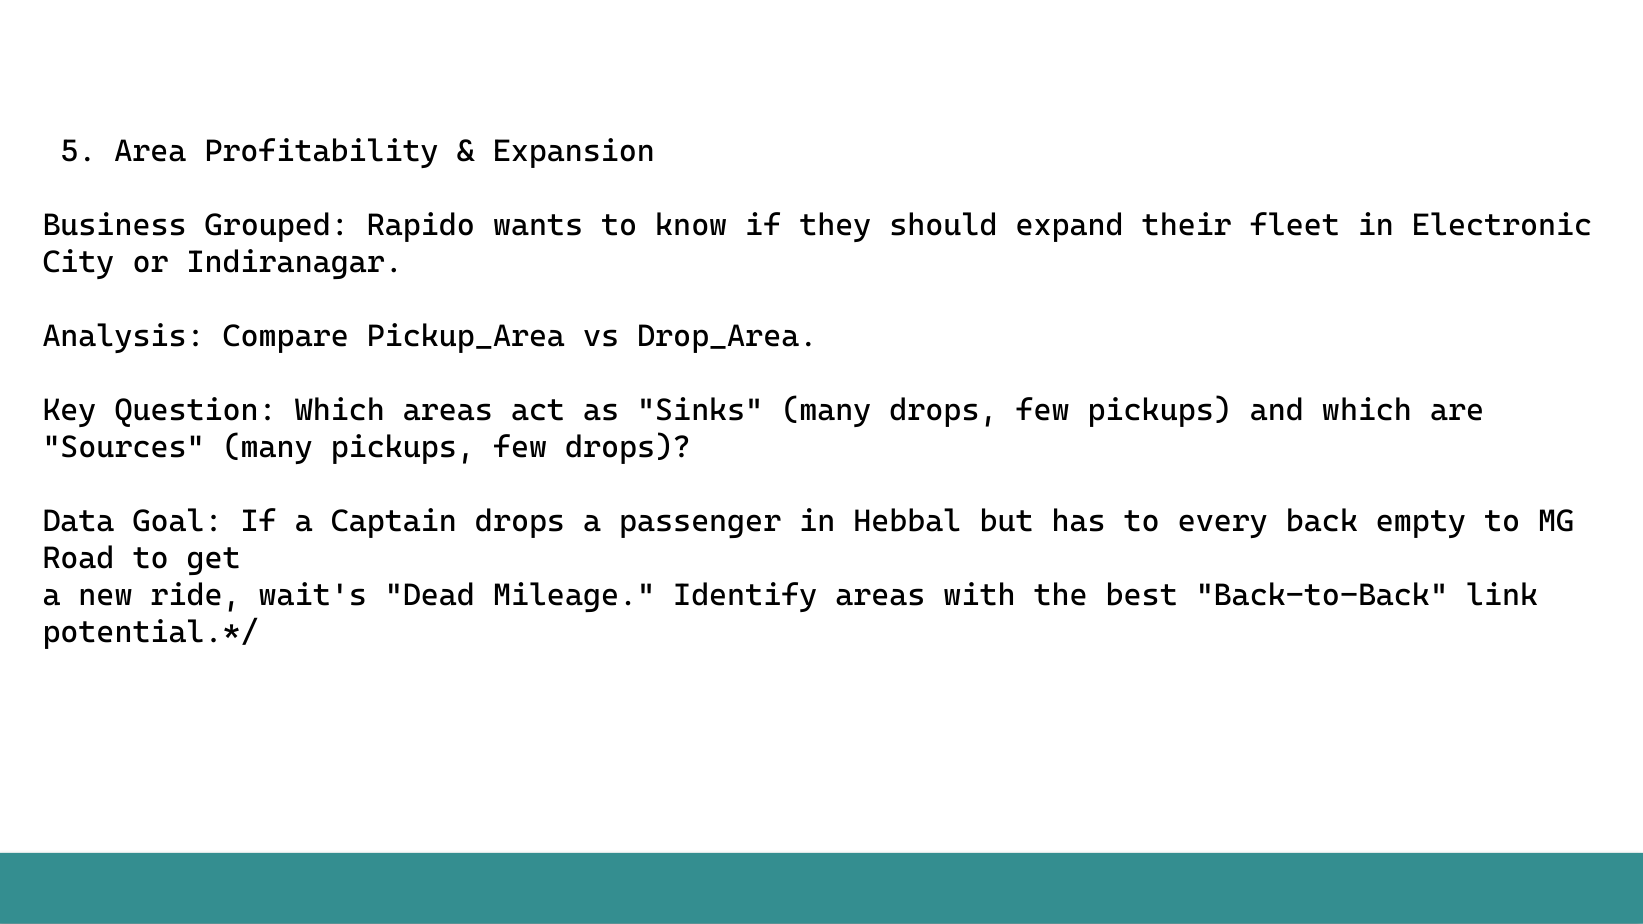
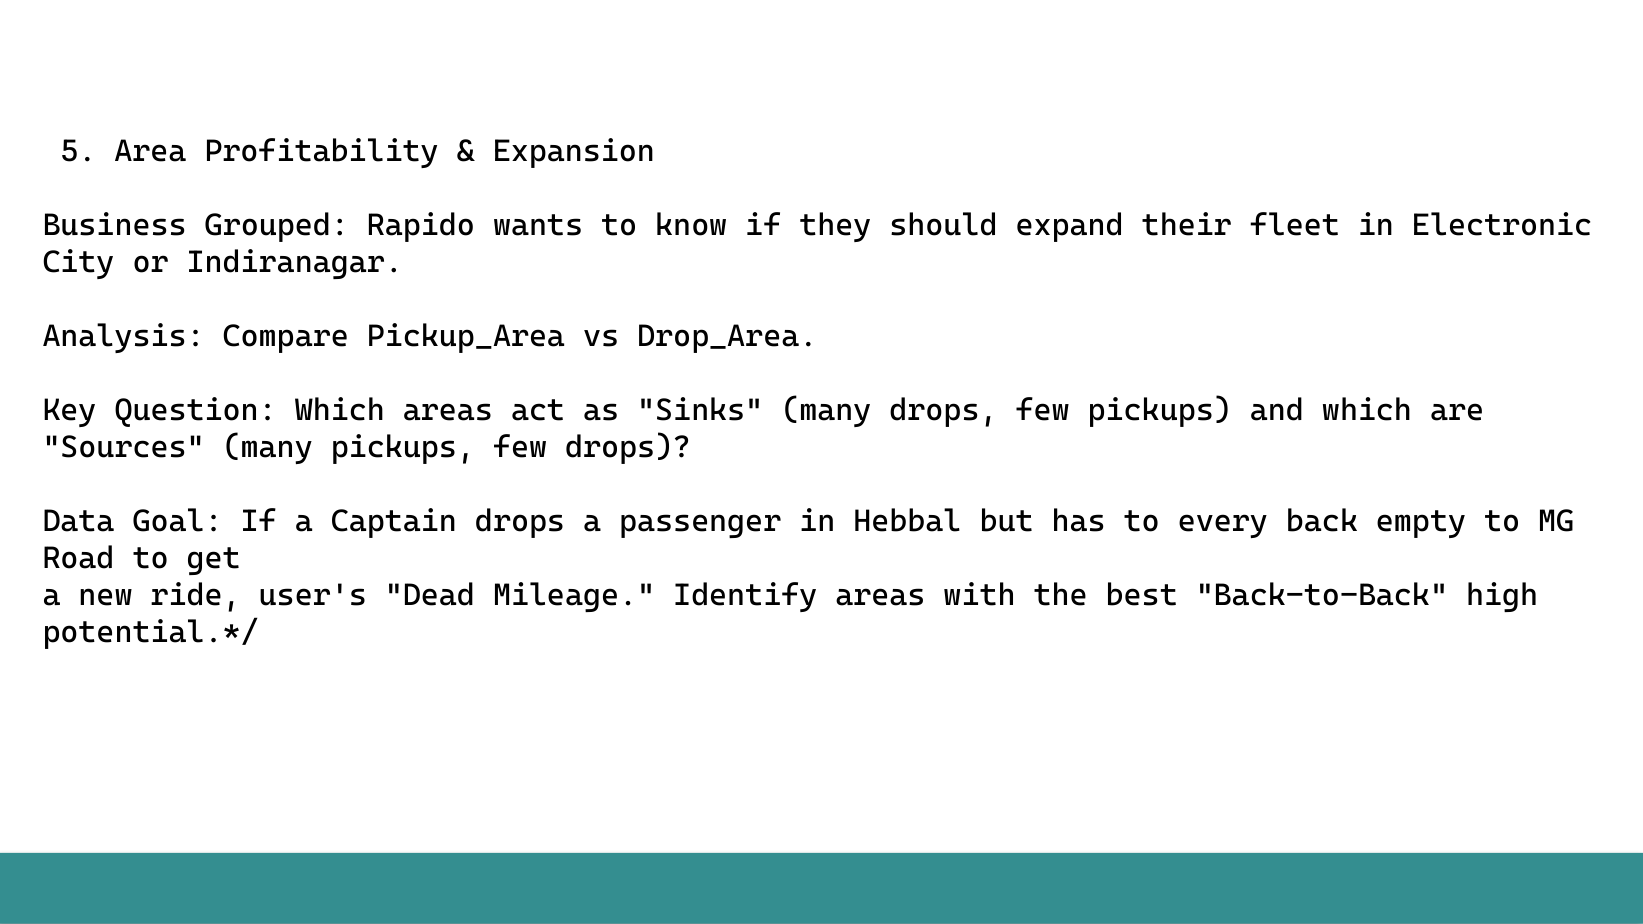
wait's: wait's -> user's (313, 595)
link: link -> high (1502, 595)
